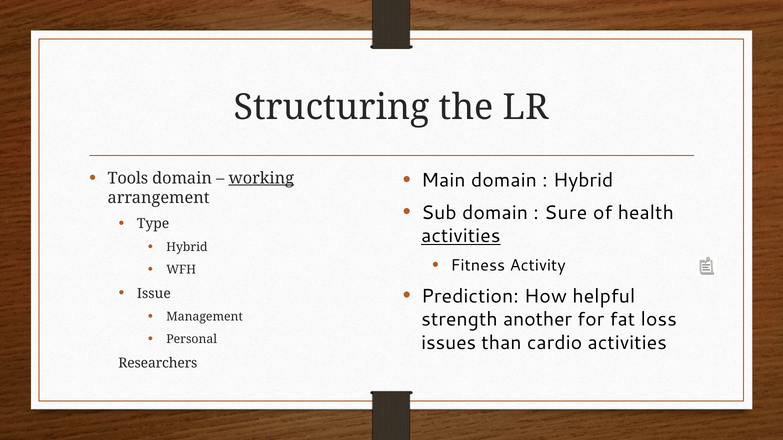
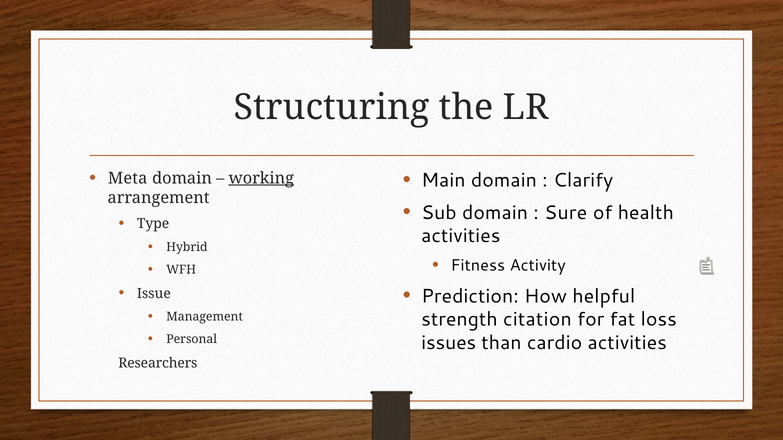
Tools: Tools -> Meta (128, 178)
Hybrid: Hybrid -> Clarify (583, 180)
activities underline: present -> none (461, 236)
another: another -> citation (537, 320)
